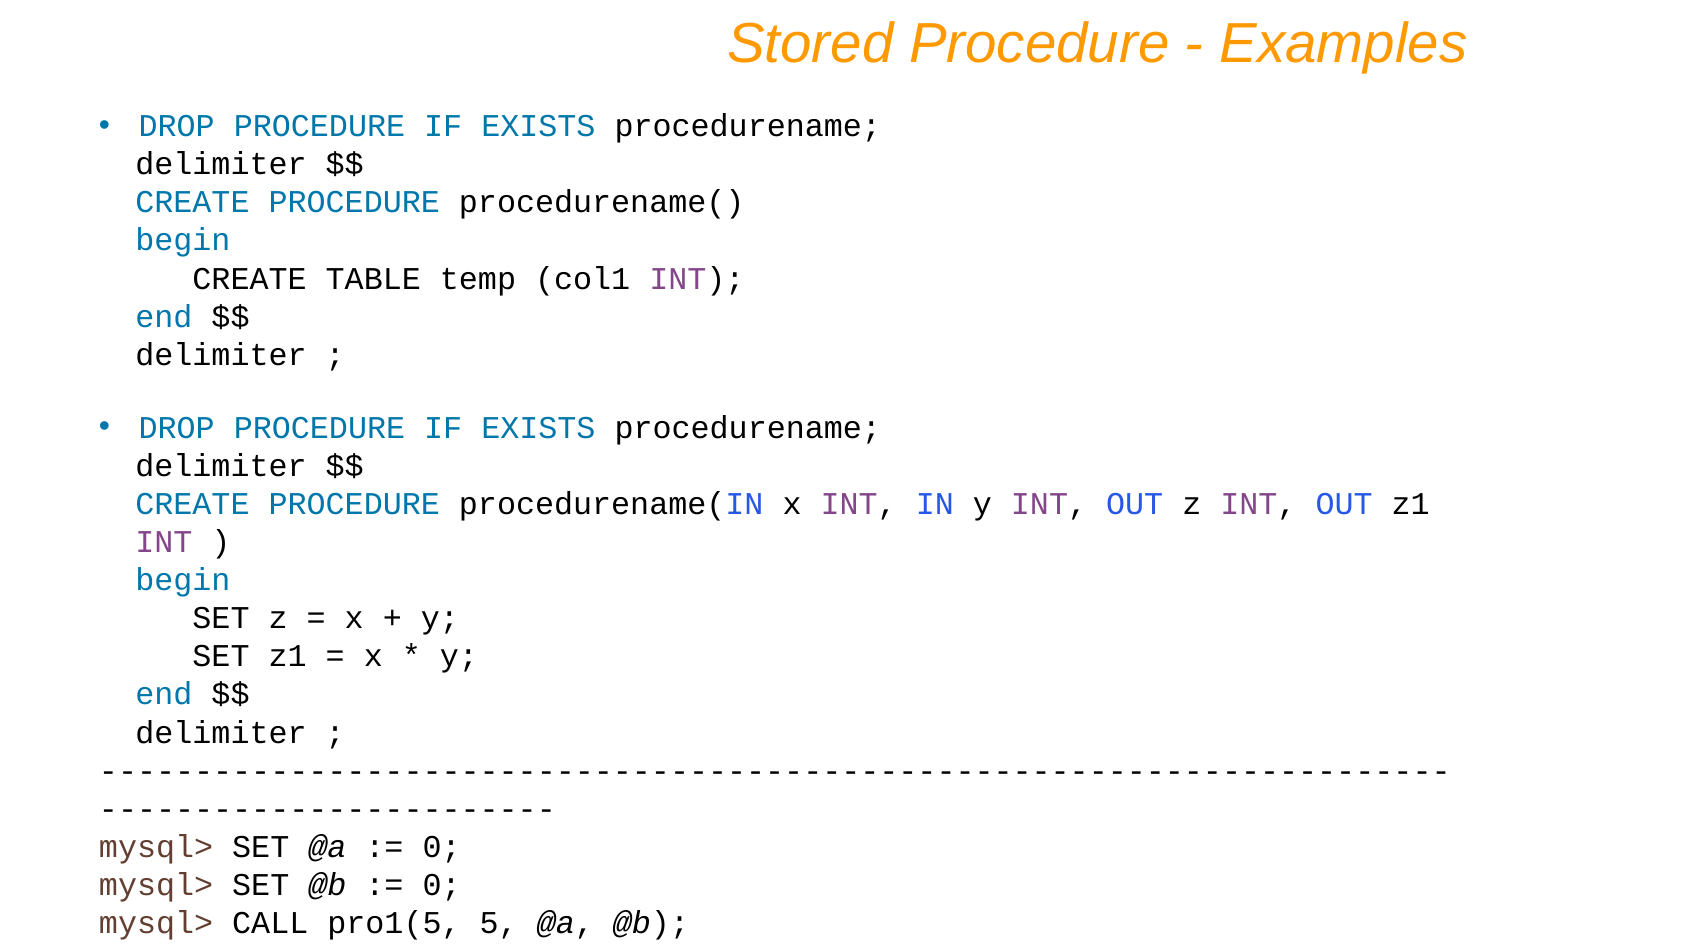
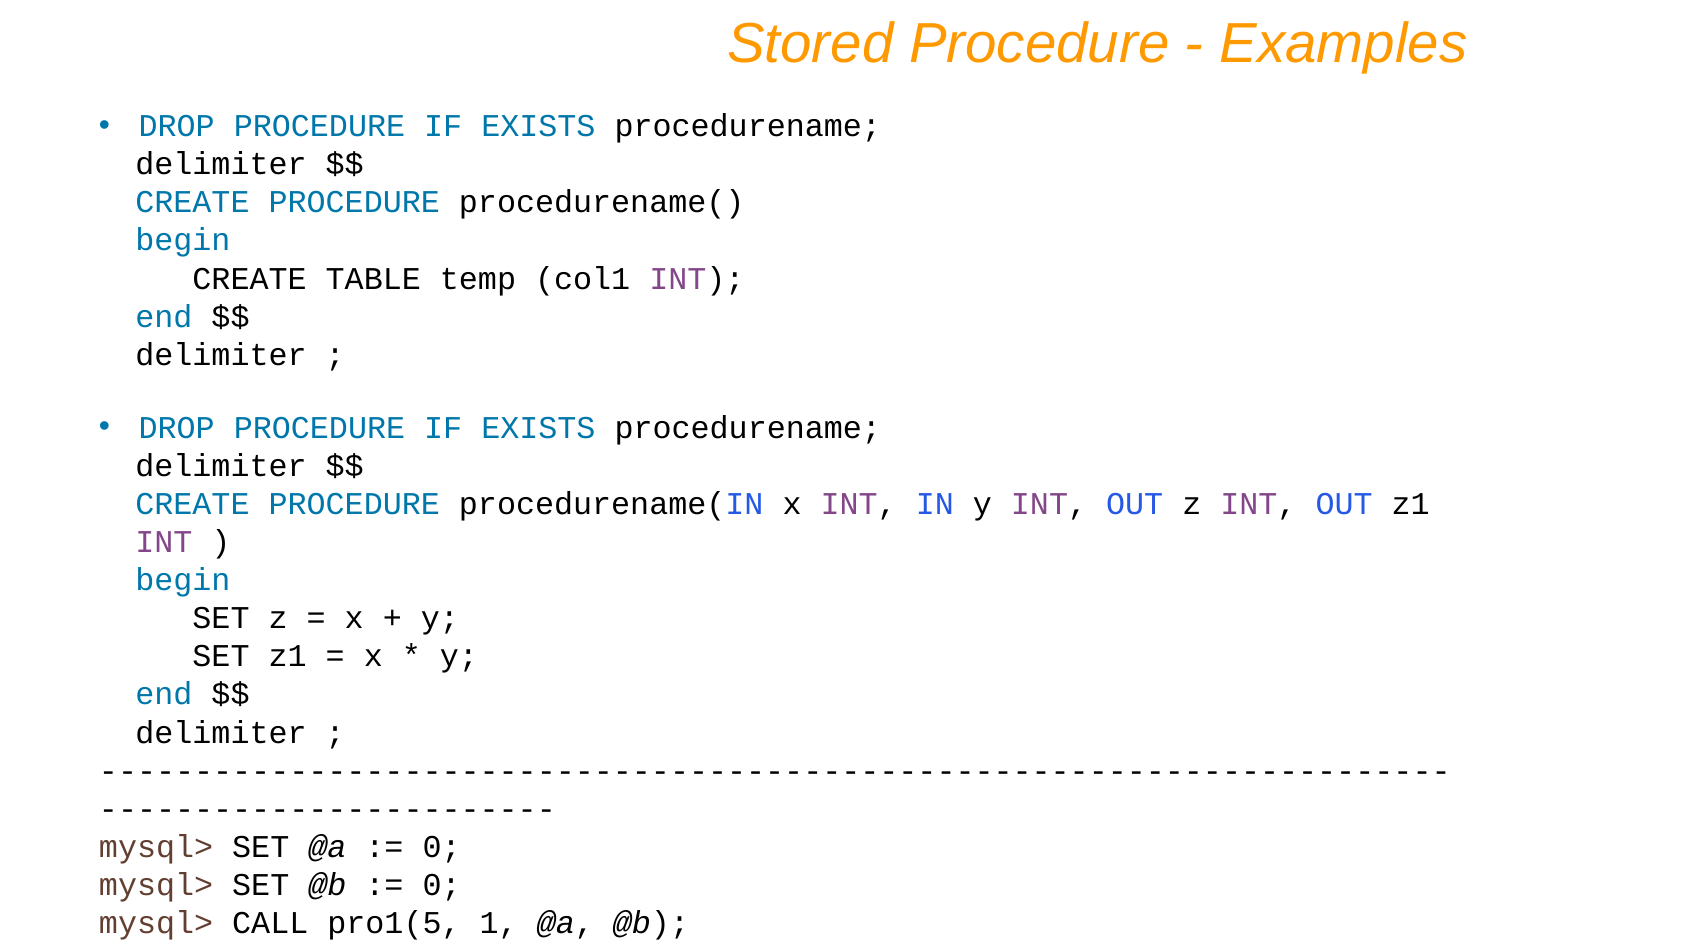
5: 5 -> 1 (499, 923)
